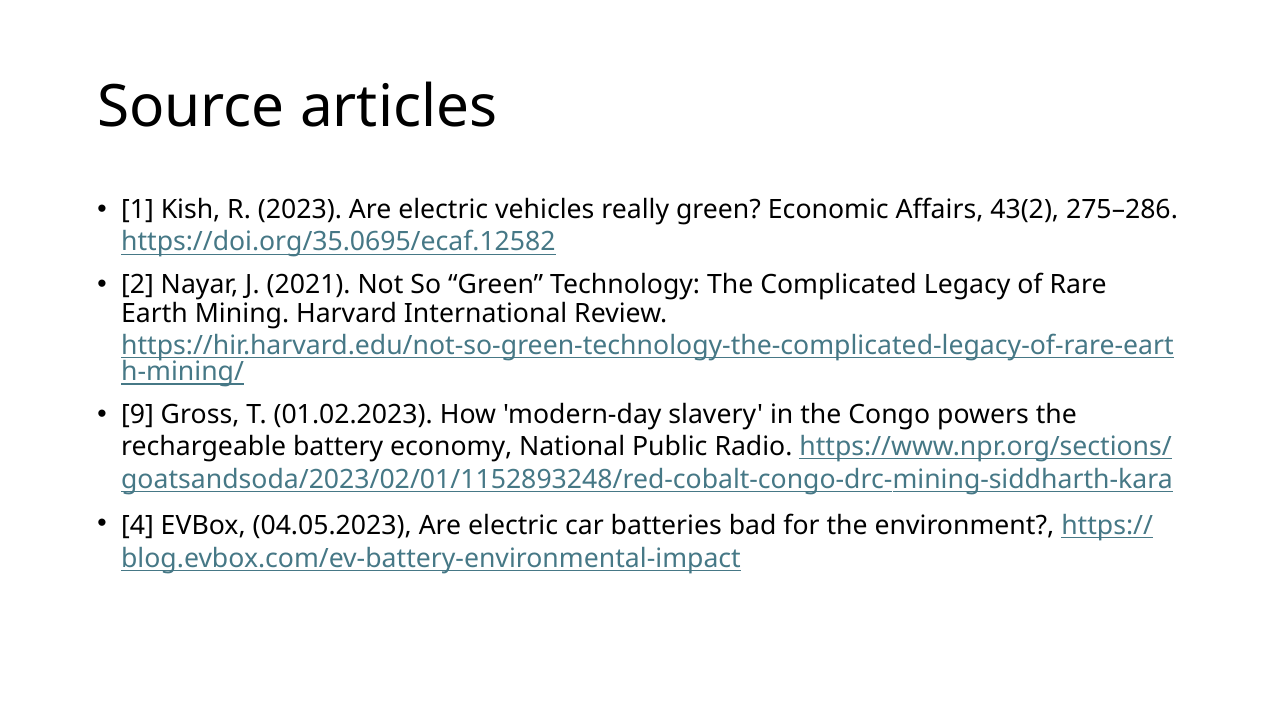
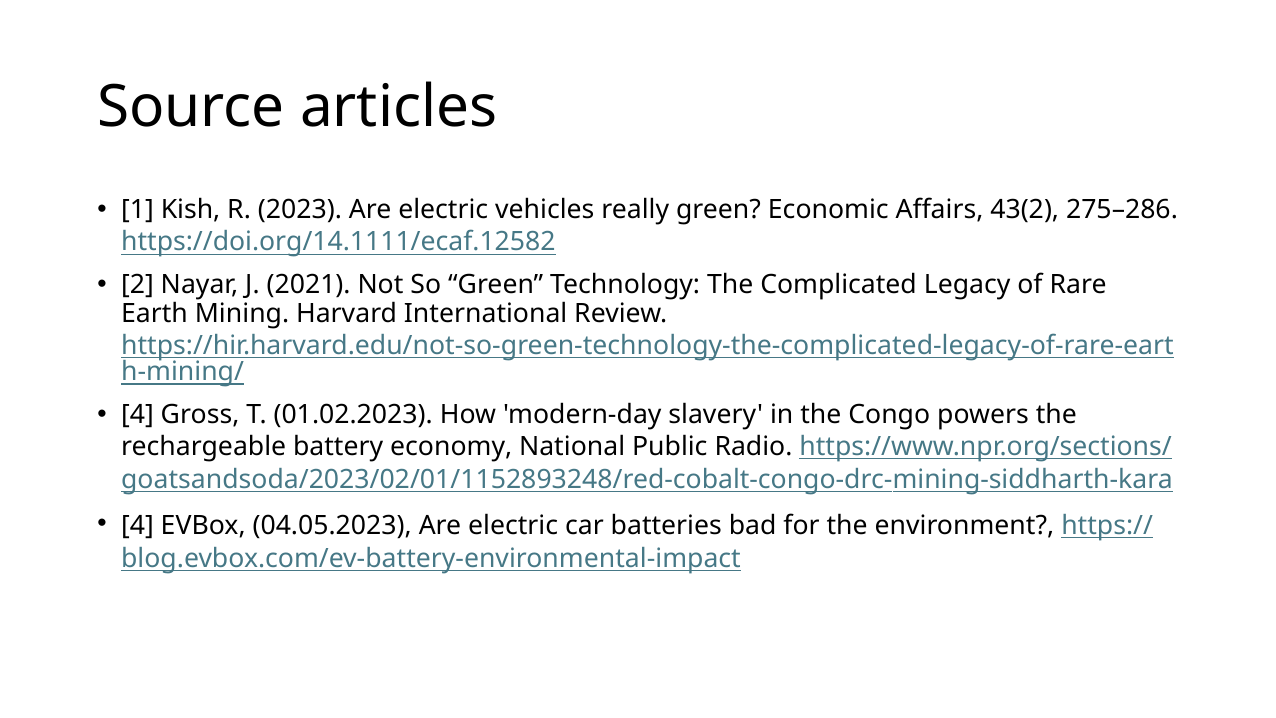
https://doi.org/35.0695/ecaf.12582: https://doi.org/35.0695/ecaf.12582 -> https://doi.org/14.1111/ecaf.12582 (338, 242)
9: 9 -> 4 (138, 415)
